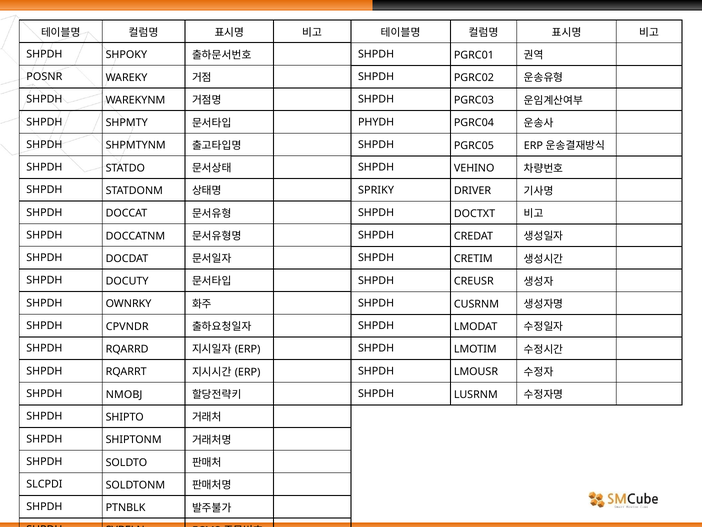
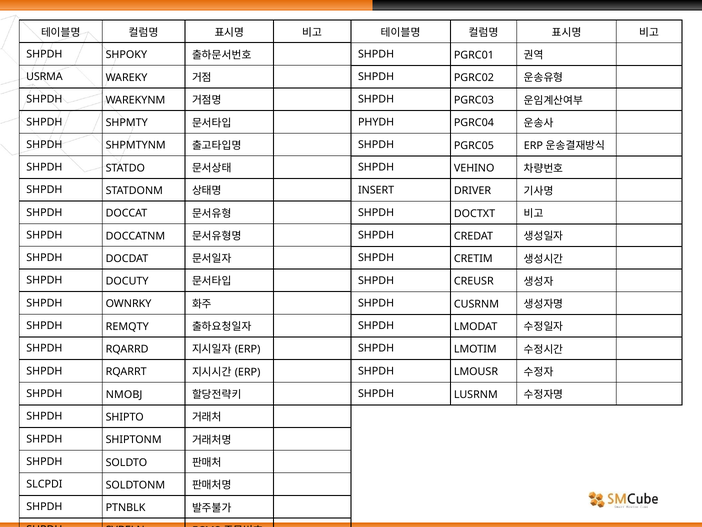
POSNR: POSNR -> USRMA (44, 77)
SPRIKY: SPRIKY -> INSERT (376, 190)
CPVNDR: CPVNDR -> REMQTY (127, 326)
